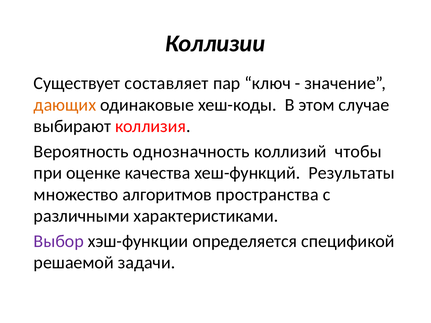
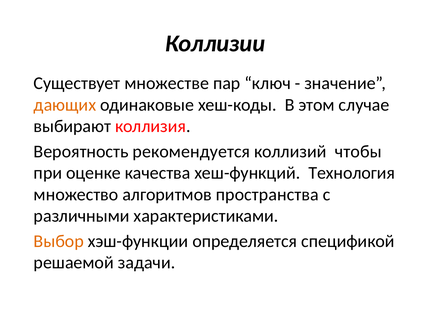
составляет: составляет -> множестве (167, 83)
однозначность: однозначность -> рекомендуется (191, 152)
Результаты: Результаты -> Технология (352, 173)
Выбор colour: purple -> orange (59, 241)
